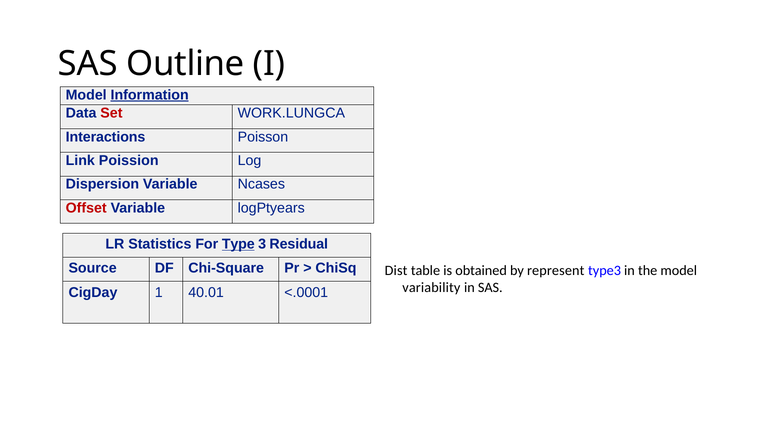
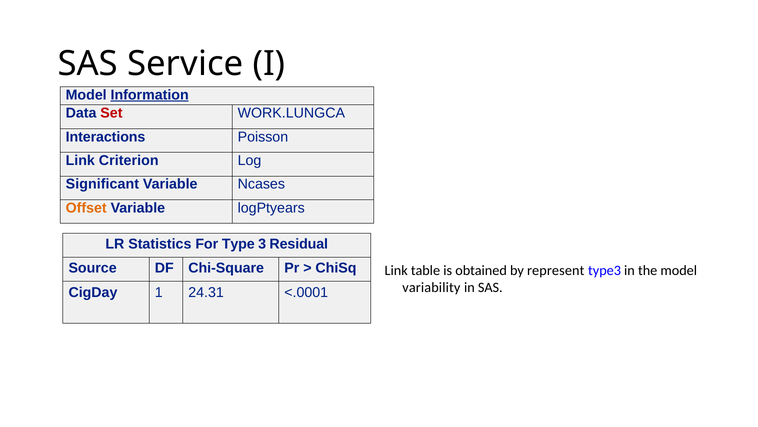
Outline: Outline -> Service (185, 64)
Poission: Poission -> Criterion (129, 160)
Dispersion: Dispersion -> Significant (102, 184)
Offset colour: red -> orange (86, 208)
Type underline: present -> none (238, 244)
Dist: Dist -> Link (396, 270)
40.01: 40.01 -> 24.31 (206, 292)
